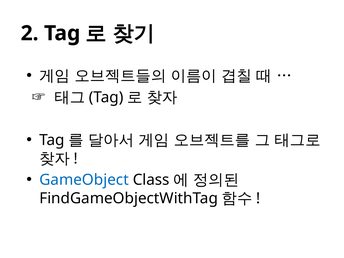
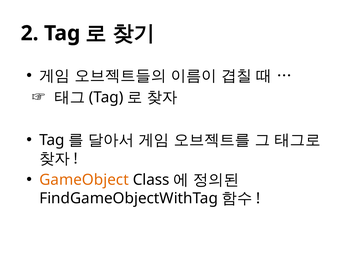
GameObject colour: blue -> orange (84, 180)
